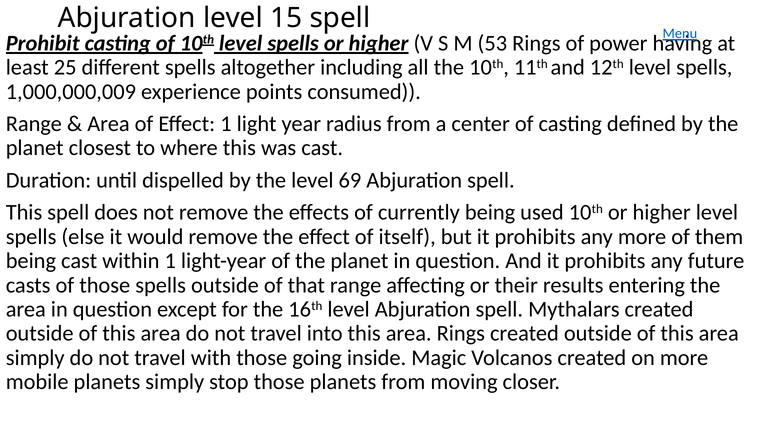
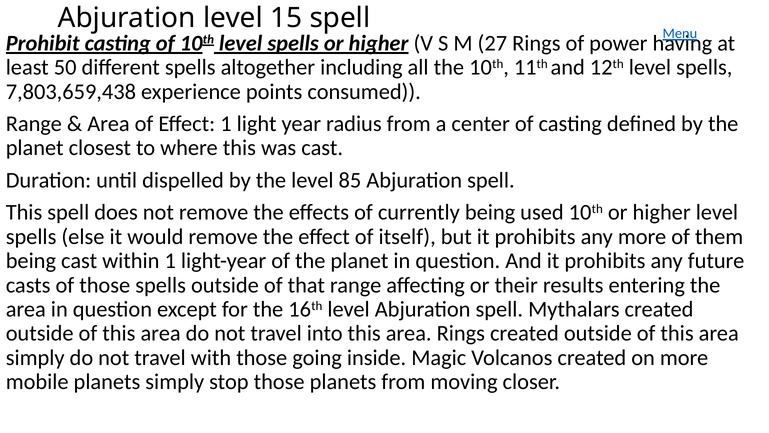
53: 53 -> 27 (492, 43)
25: 25 -> 50 (65, 67)
1,000,000,009: 1,000,000,009 -> 7,803,659,438 (71, 92)
69: 69 -> 85 (350, 180)
